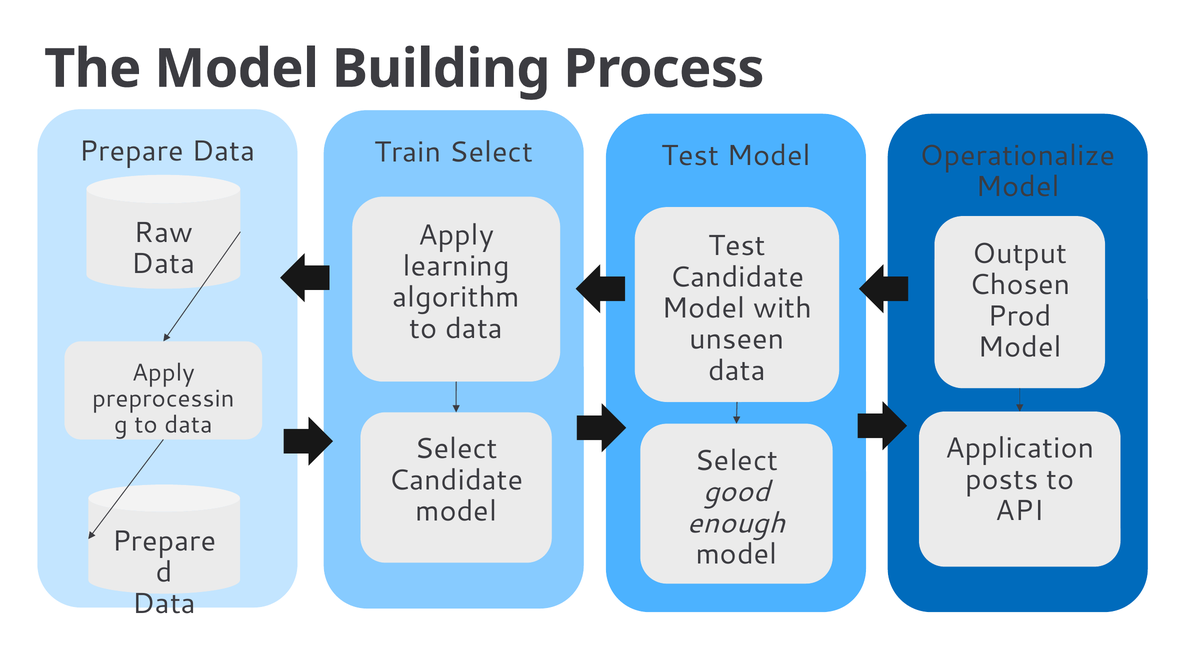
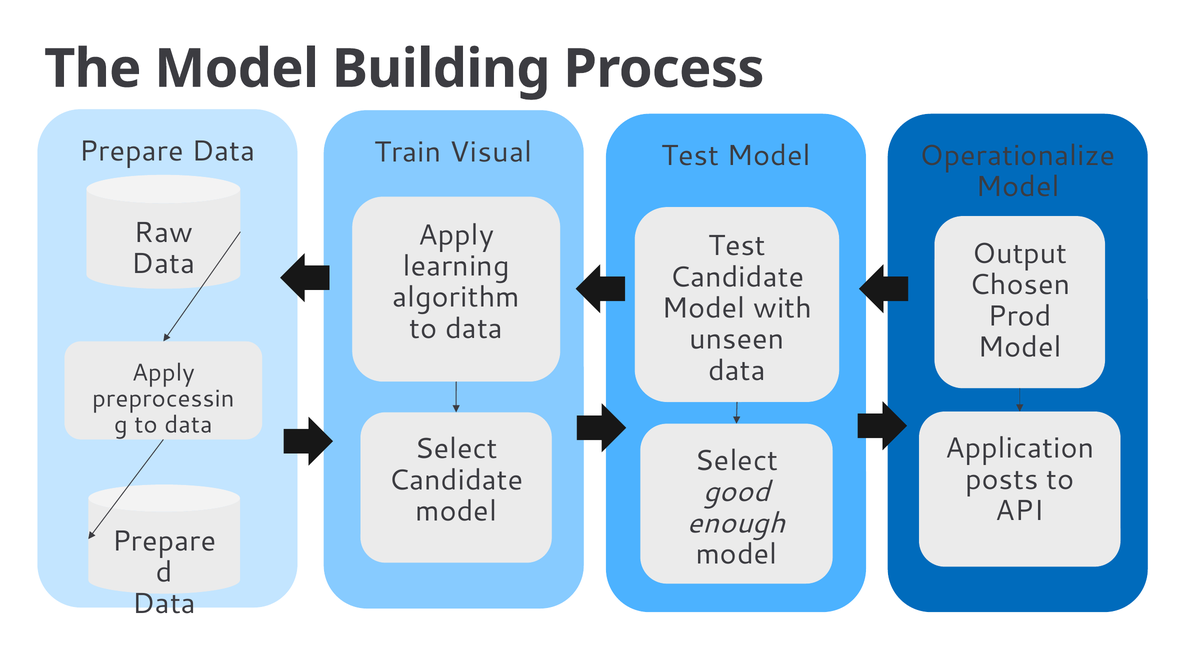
Train Select: Select -> Visual (491, 152)
